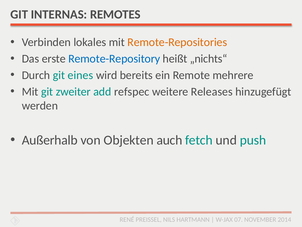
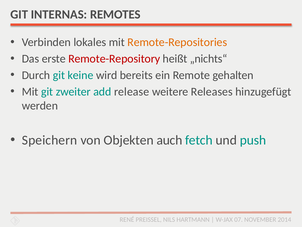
Remote-Repository colour: blue -> red (114, 59)
eines: eines -> keine (80, 75)
mehrere: mehrere -> gehalten (233, 75)
refspec: refspec -> release (132, 92)
Außerhalb: Außerhalb -> Speichern (50, 140)
